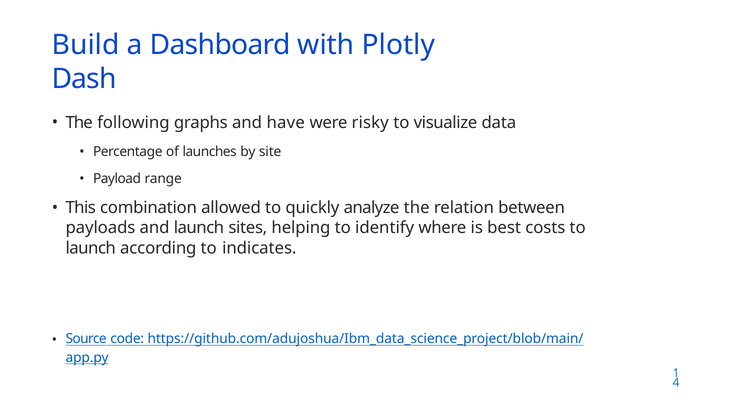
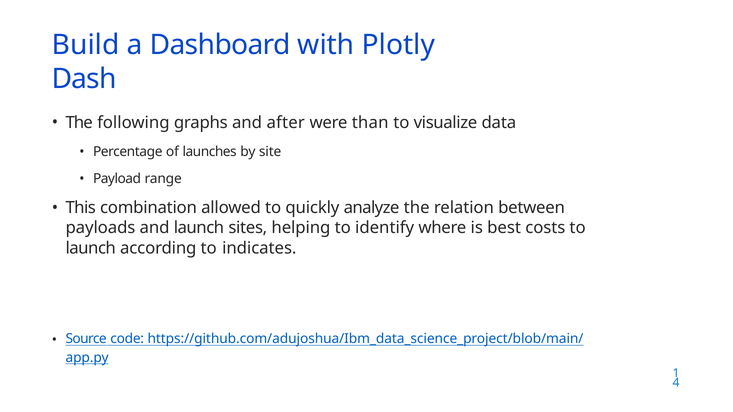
have: have -> after (286, 123)
risky: risky -> than (370, 123)
